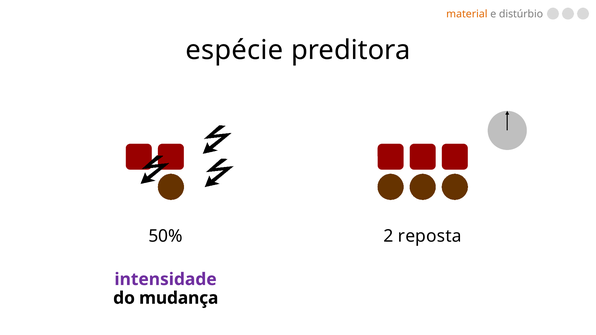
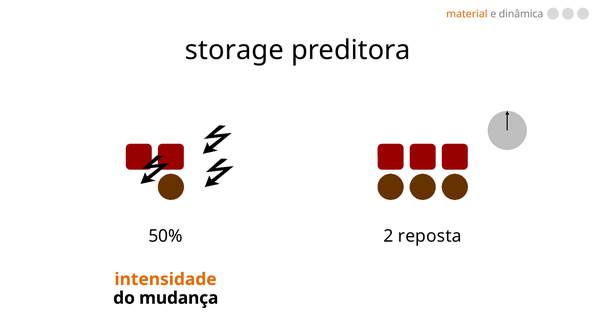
distúrbio: distúrbio -> dinâmica (521, 14)
espécie: espécie -> storage (234, 50)
intensidade colour: purple -> orange (166, 280)
